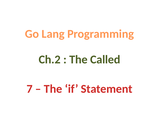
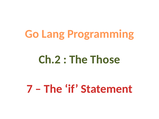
Called: Called -> Those (105, 60)
